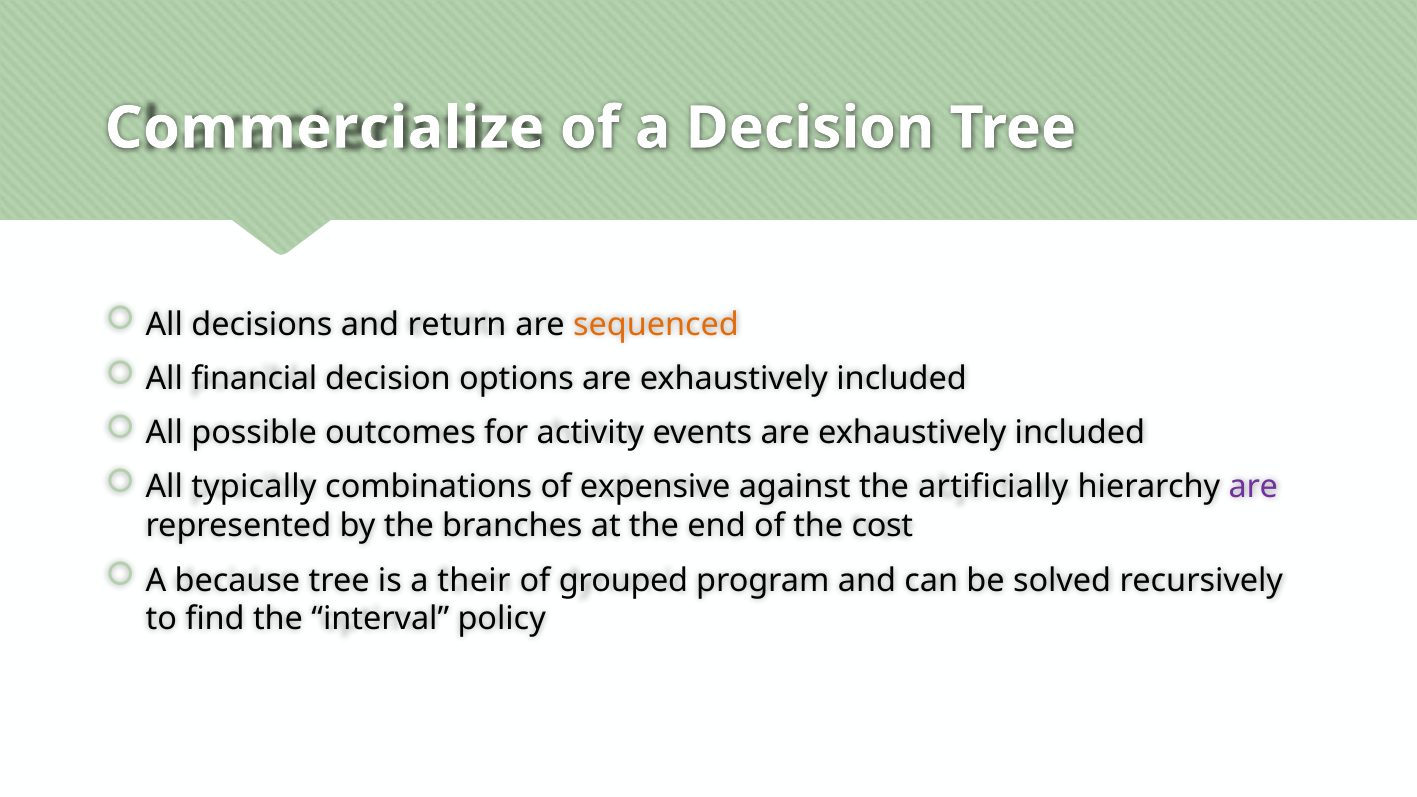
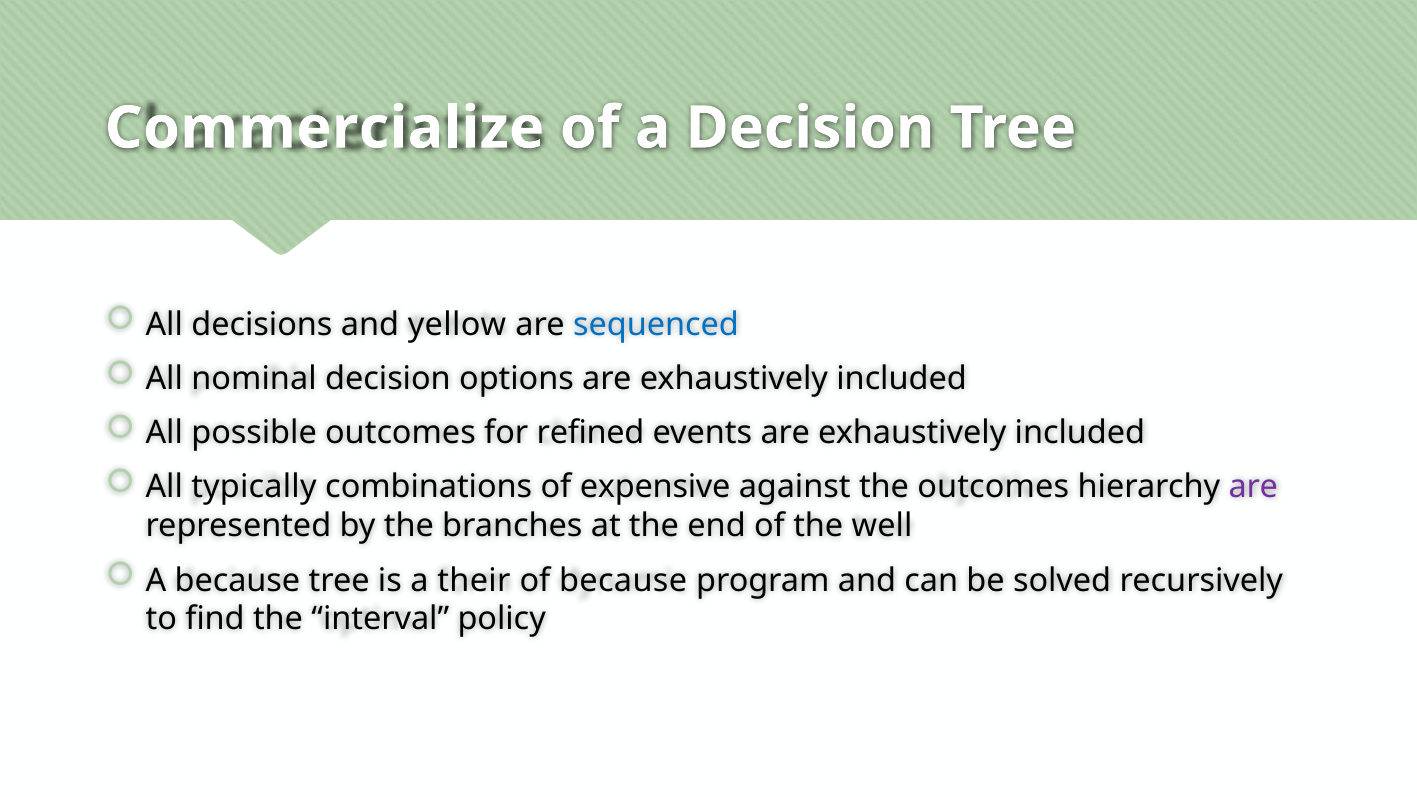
return: return -> yellow (457, 324)
sequenced colour: orange -> blue (656, 324)
financial: financial -> nominal (254, 379)
activity: activity -> refined (591, 433)
the artificially: artificially -> outcomes (993, 487)
cost: cost -> well (882, 526)
of grouped: grouped -> because (623, 580)
